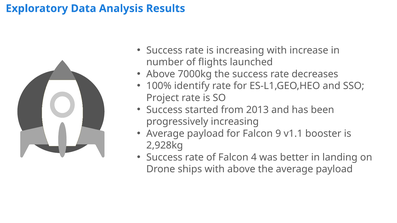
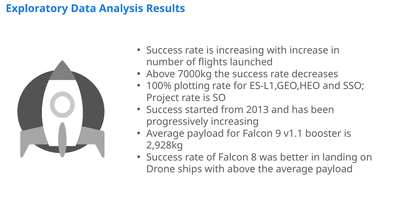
identify: identify -> plotting (192, 86)
4: 4 -> 8 (254, 158)
